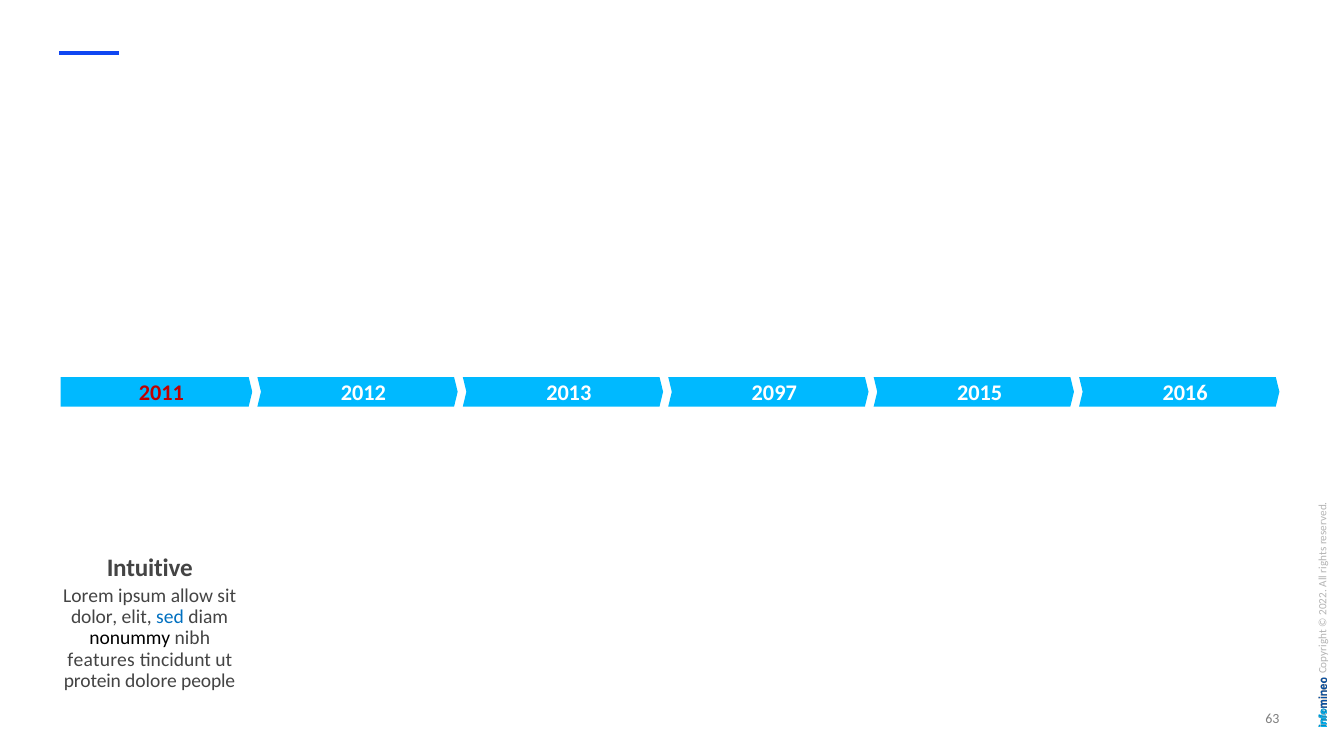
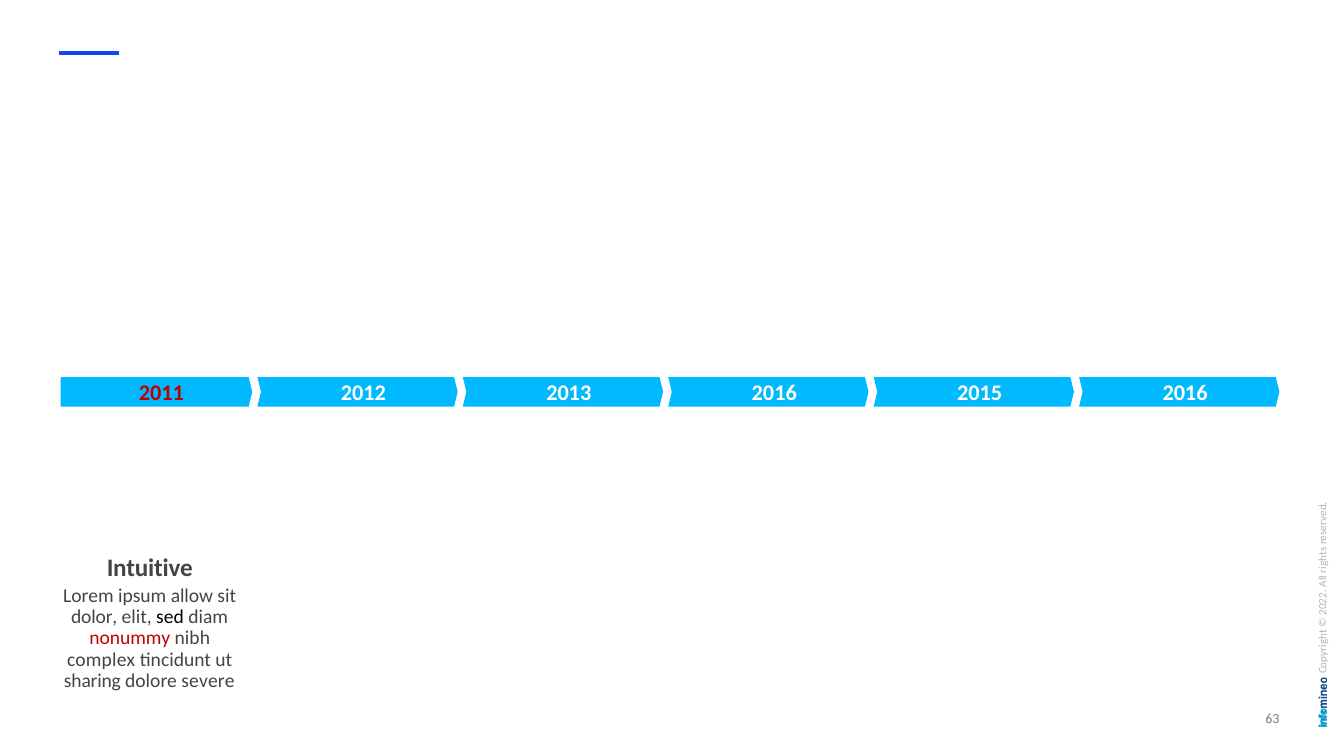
2013 2097: 2097 -> 2016 (774, 393)
sed colour: blue -> black (170, 617)
nonummy colour: black -> red (130, 638)
features: features -> complex (101, 659)
protein: protein -> sharing (92, 681)
people: people -> severe (208, 681)
